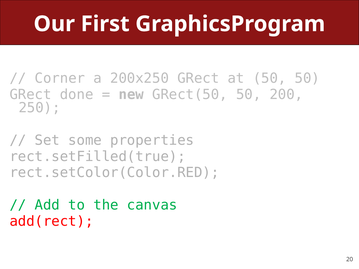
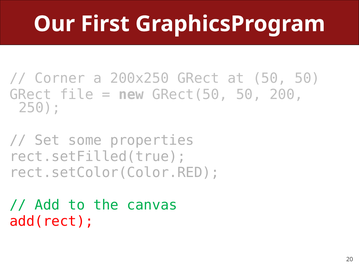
done: done -> file (77, 95)
